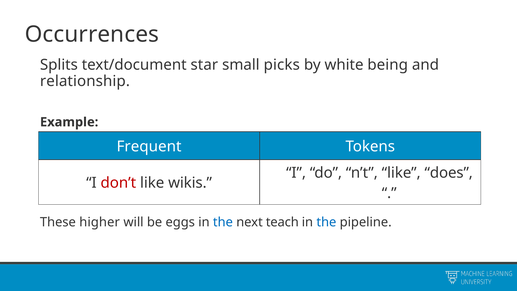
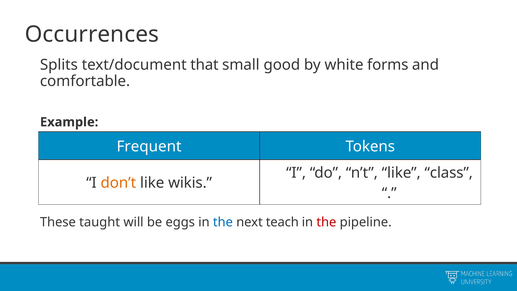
star: star -> that (204, 65)
picks: picks -> good (282, 65)
being: being -> forms (388, 65)
relationship: relationship -> comfortable (85, 81)
does: does -> class (449, 173)
don’t colour: red -> orange (118, 183)
higher: higher -> taught (100, 222)
the colour: blue -> red (326, 222)
